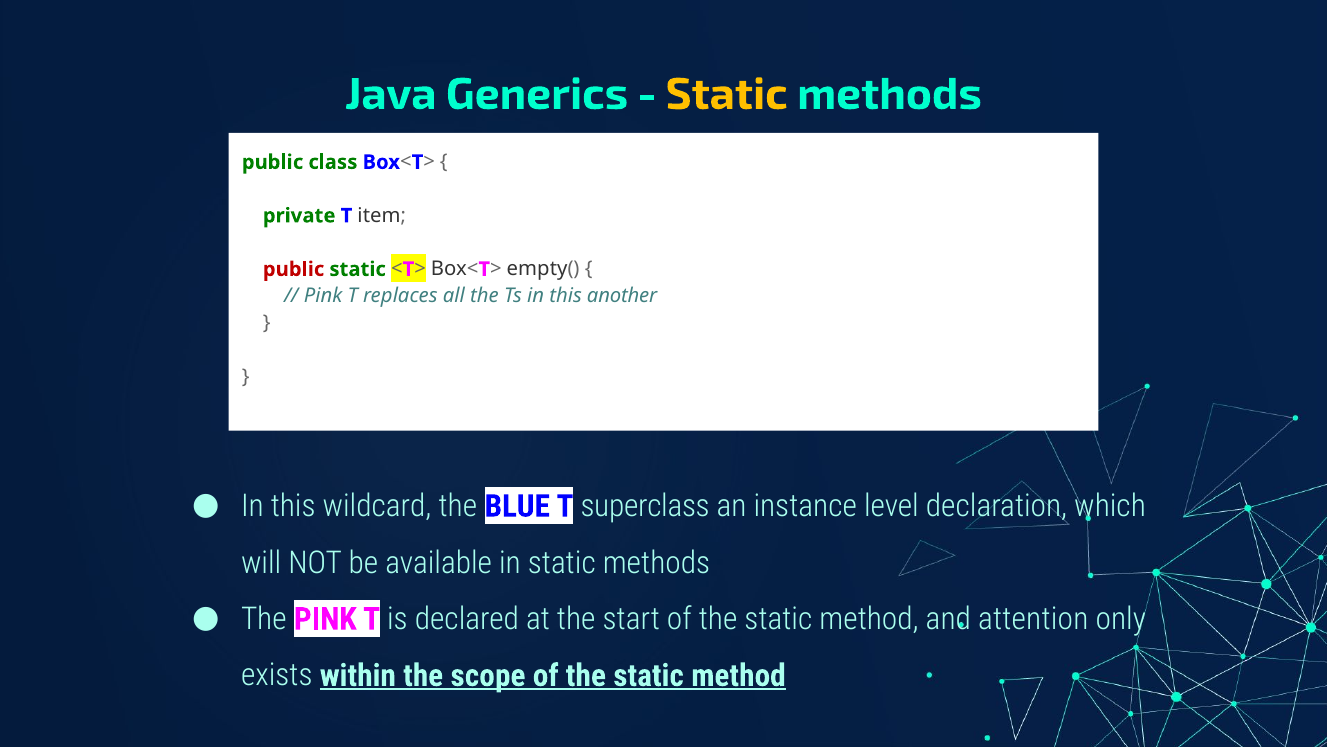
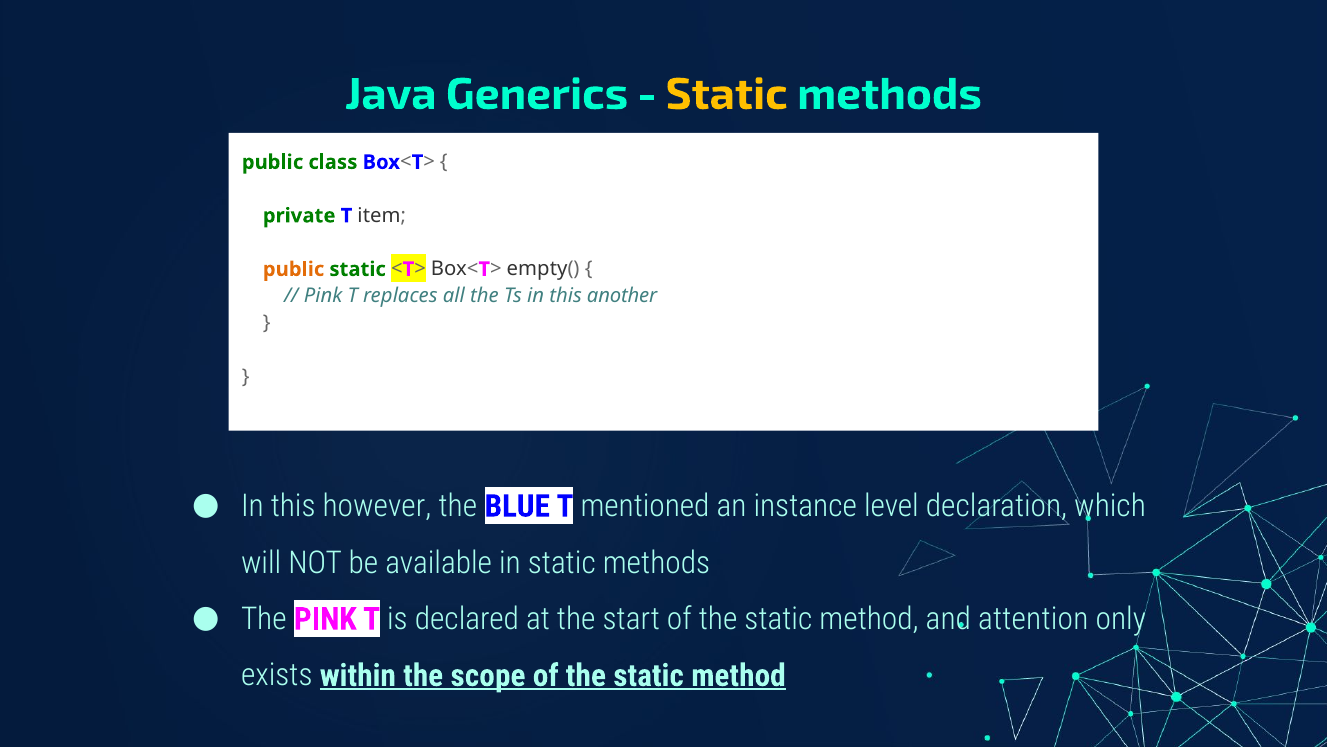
public colour: red -> orange (294, 269)
wildcard: wildcard -> however (377, 506)
superclass: superclass -> mentioned (645, 506)
